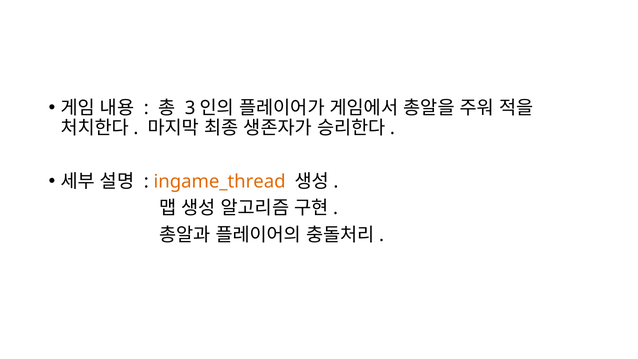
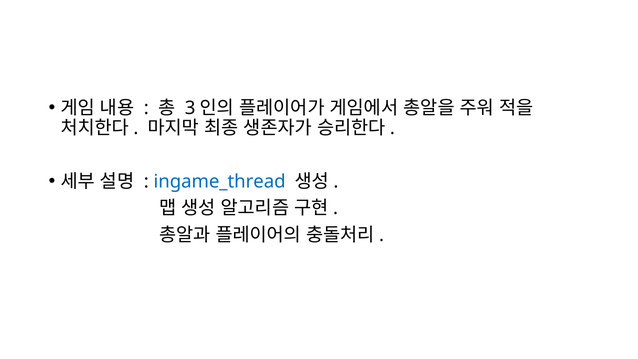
ingame_thread colour: orange -> blue (220, 181)
